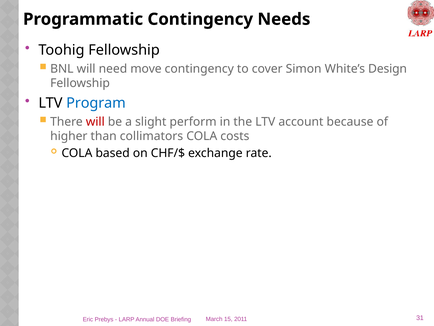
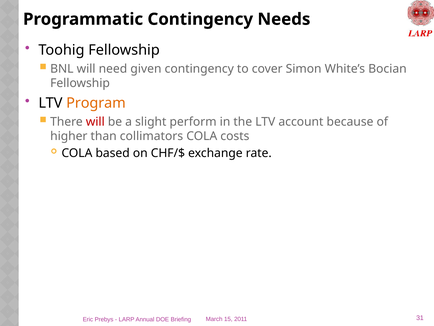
move: move -> given (146, 69)
Design: Design -> Bocian (387, 69)
Program colour: blue -> orange (96, 103)
